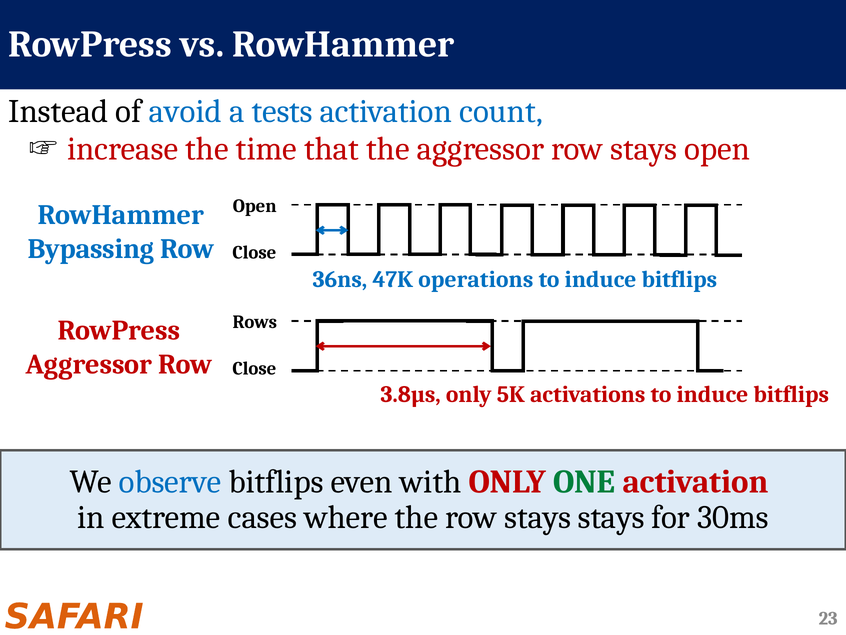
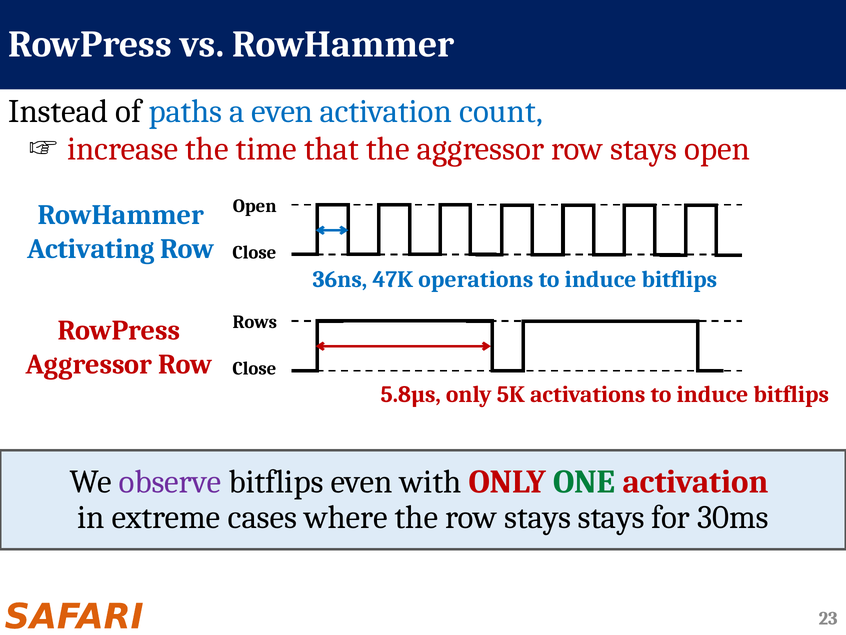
avoid: avoid -> paths (186, 111)
a tests: tests -> even (282, 111)
Bypassing: Bypassing -> Activating (91, 249)
3.8µs: 3.8µs -> 5.8µs (411, 394)
observe colour: blue -> purple (170, 481)
